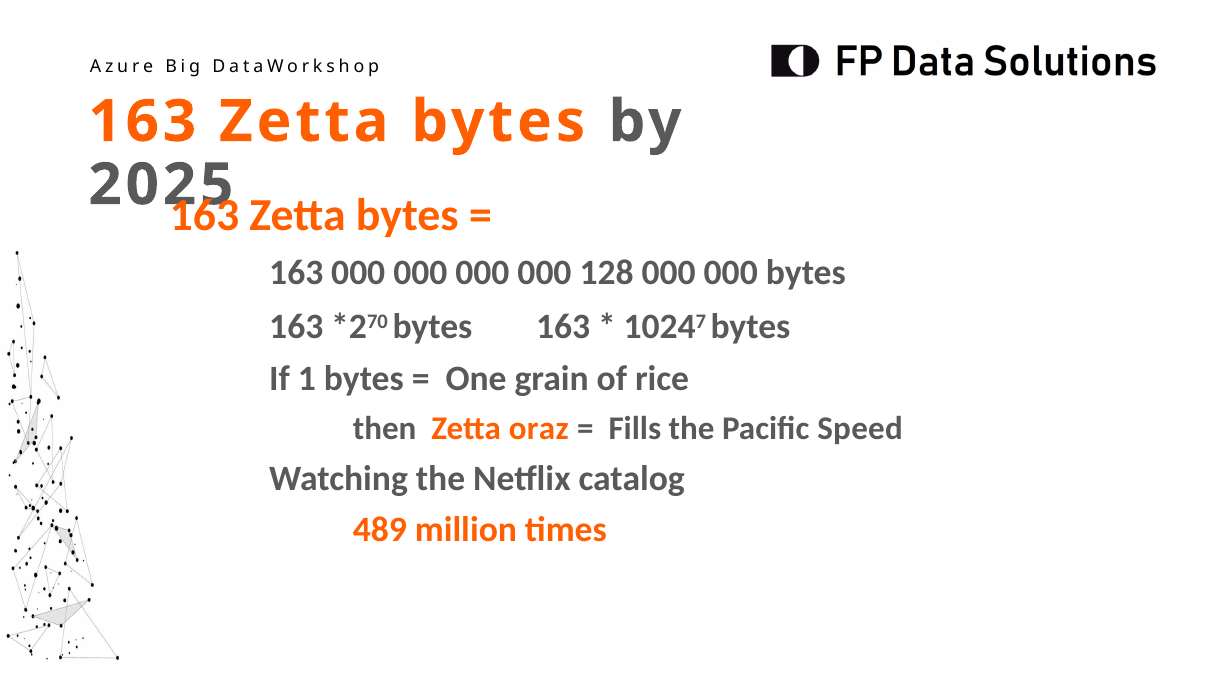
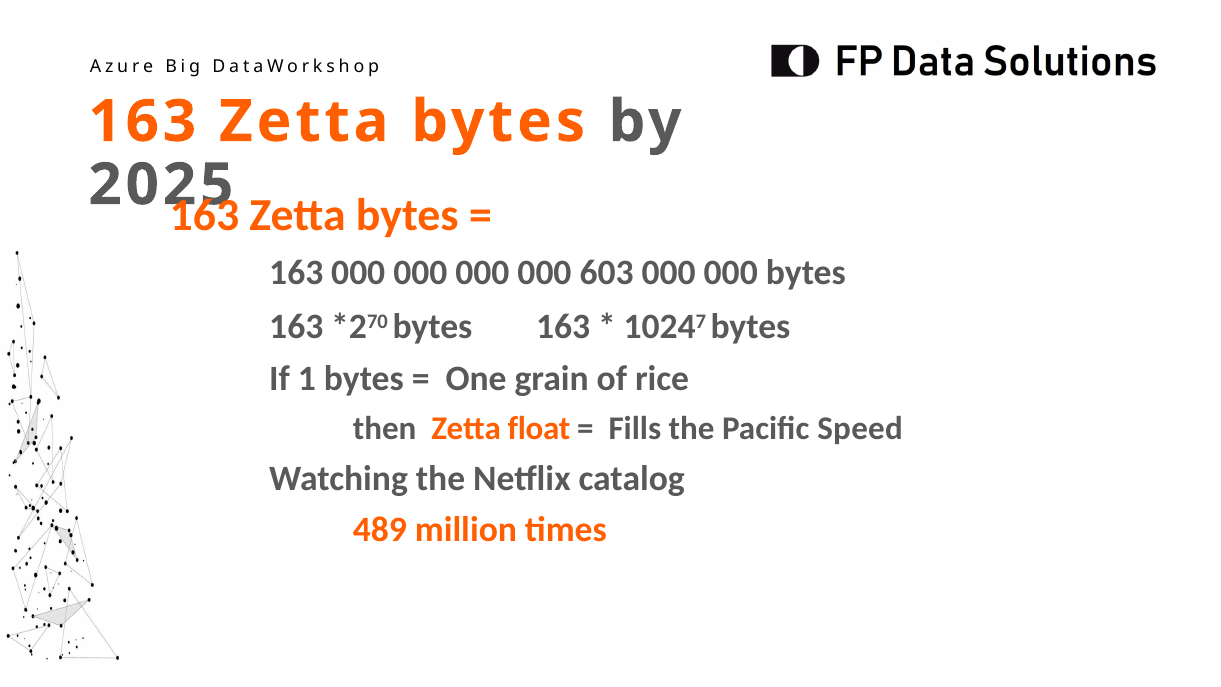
128: 128 -> 603 (607, 272)
oraz: oraz -> float (539, 429)
